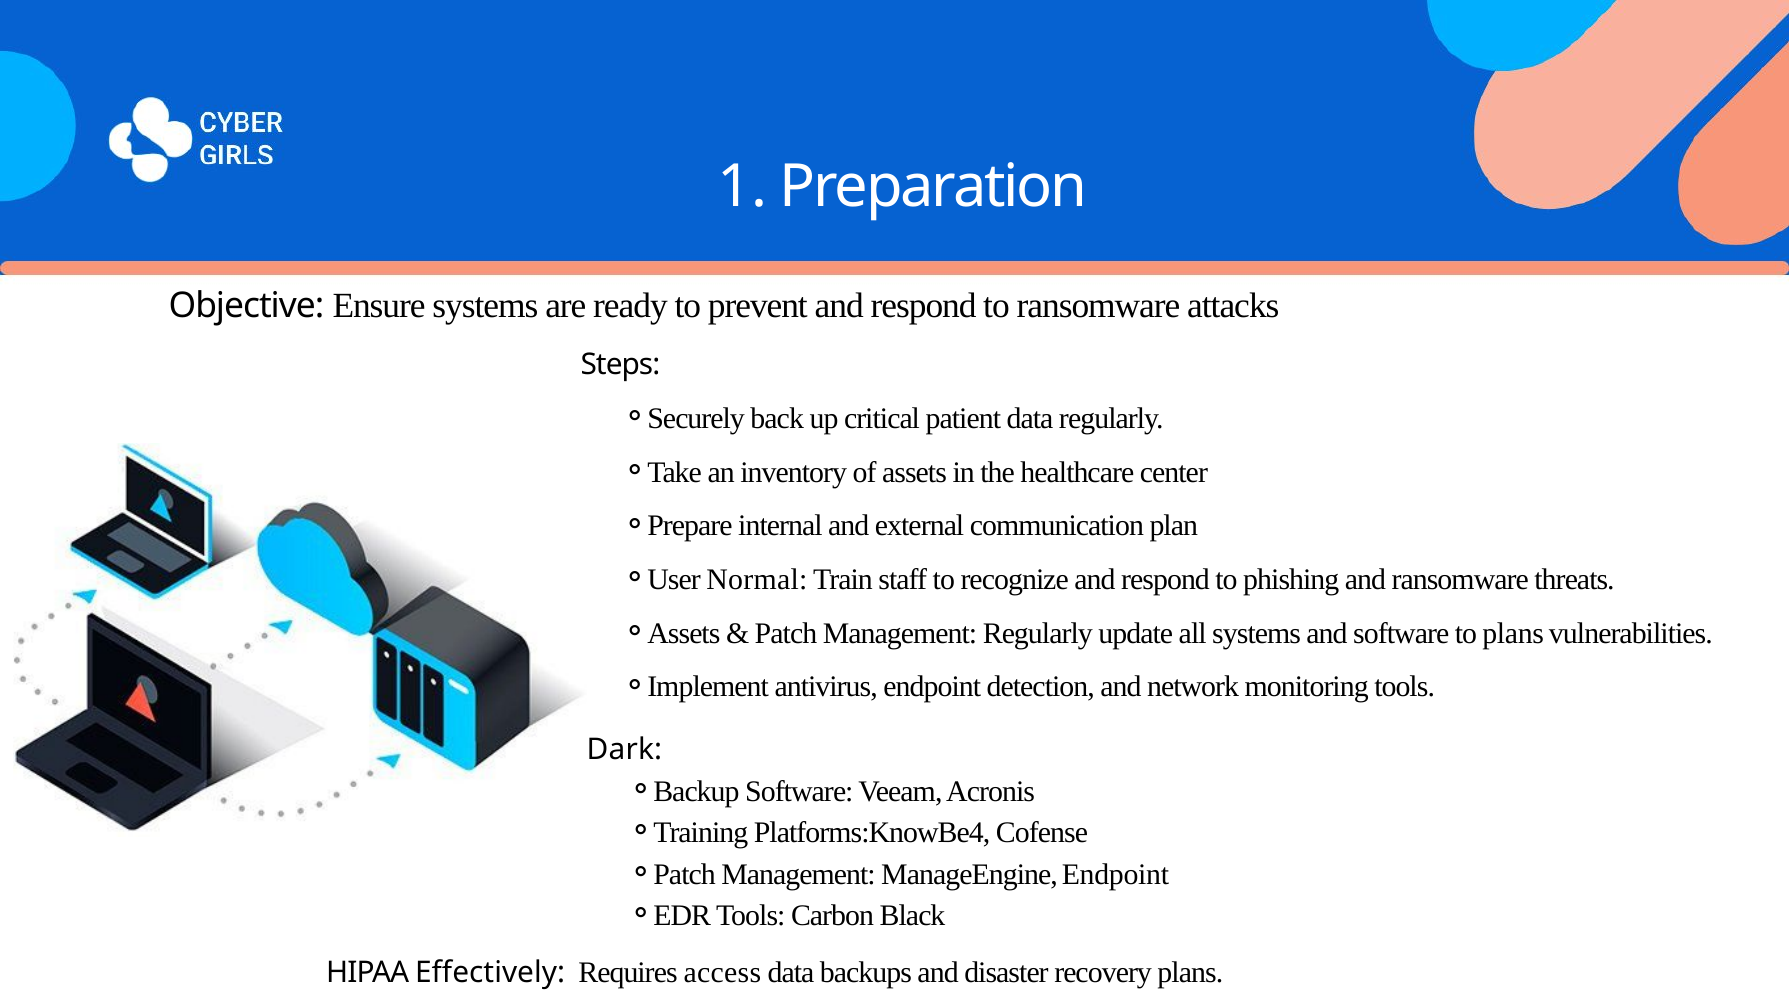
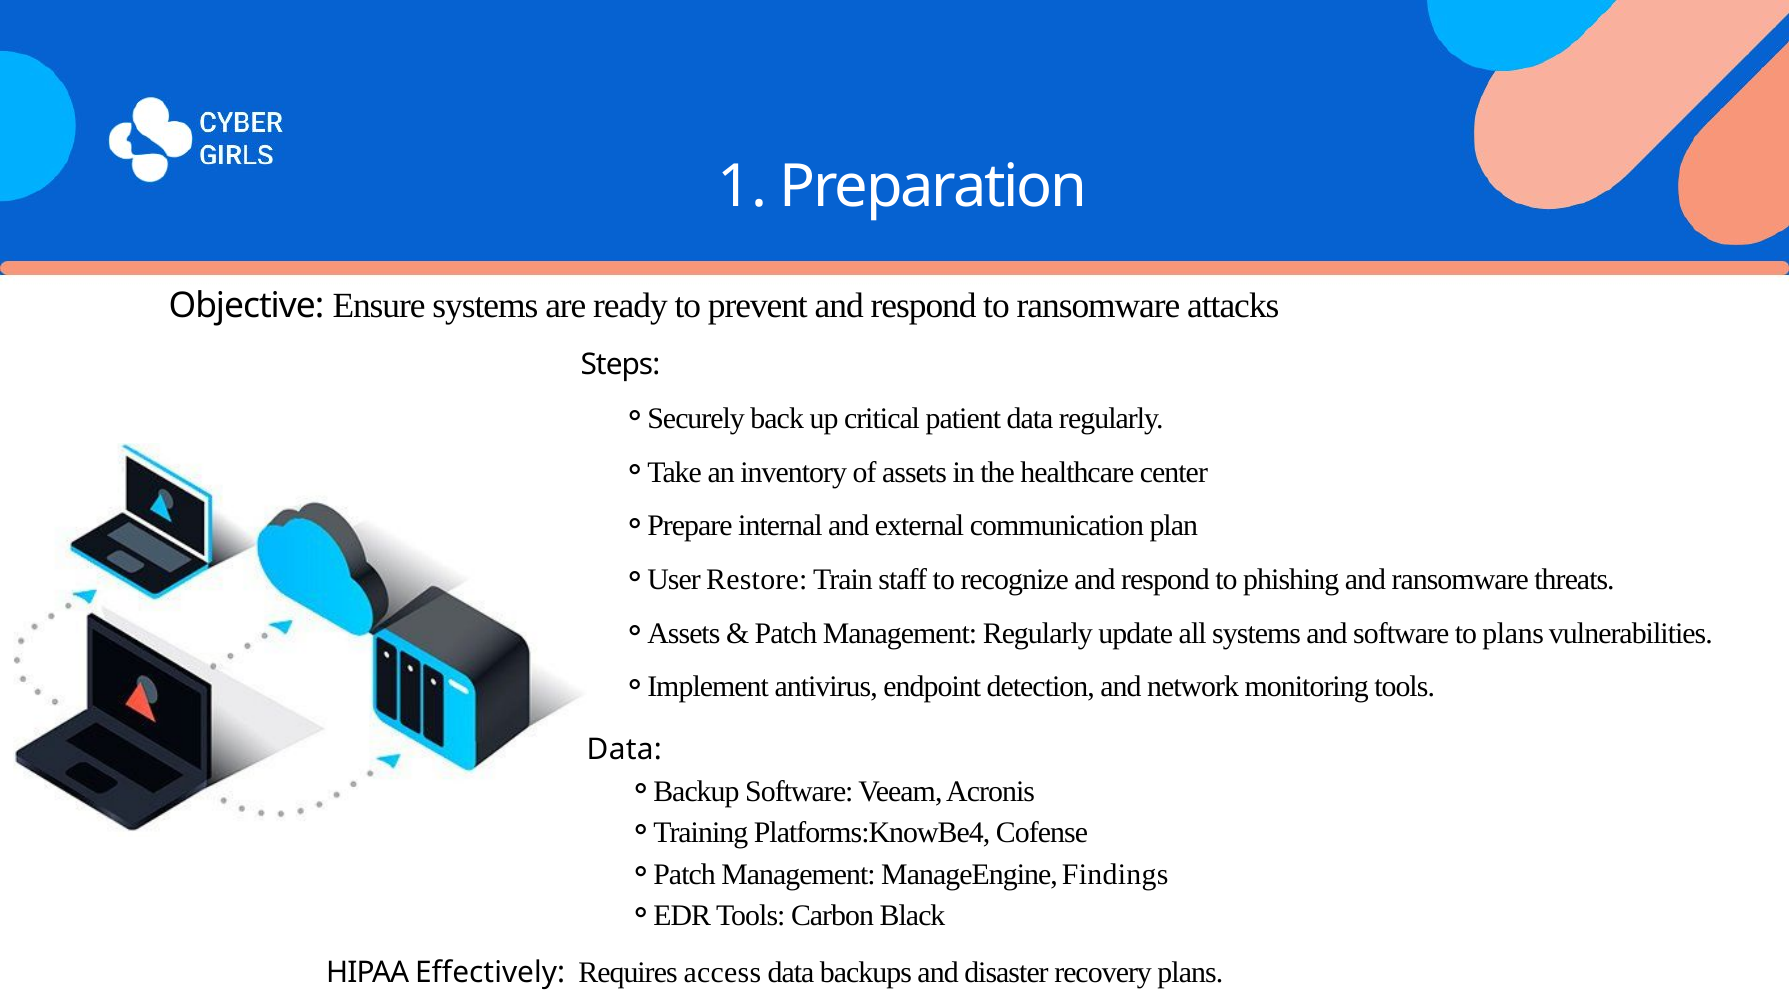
Normal: Normal -> Restore (757, 580)
Dark: Dark -> Data (624, 750)
ManageEngine Endpoint: Endpoint -> Findings (1115, 874)
